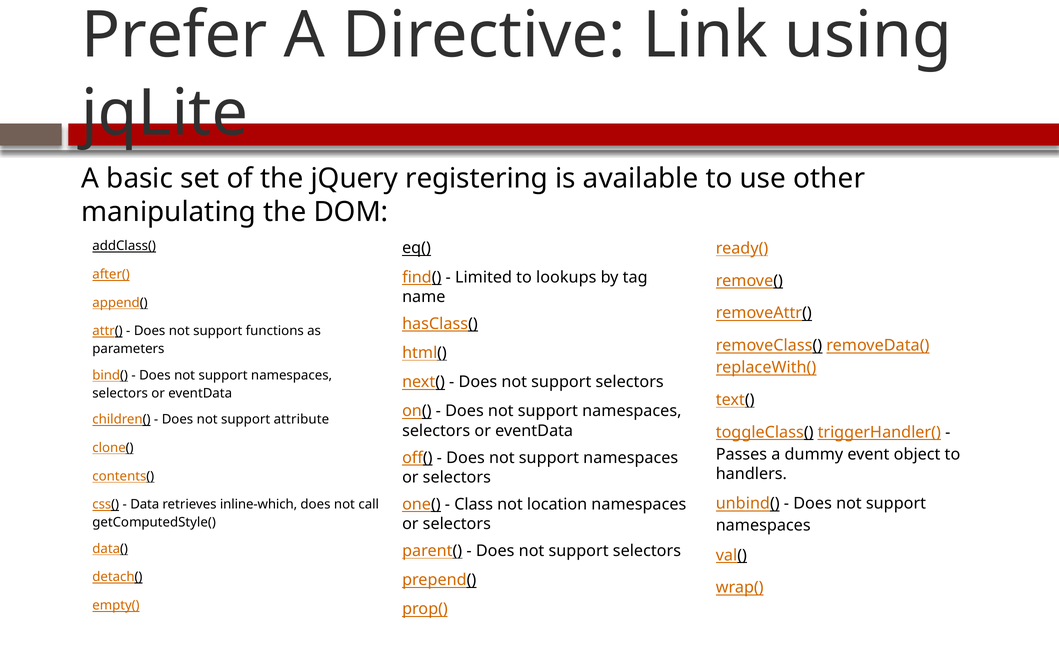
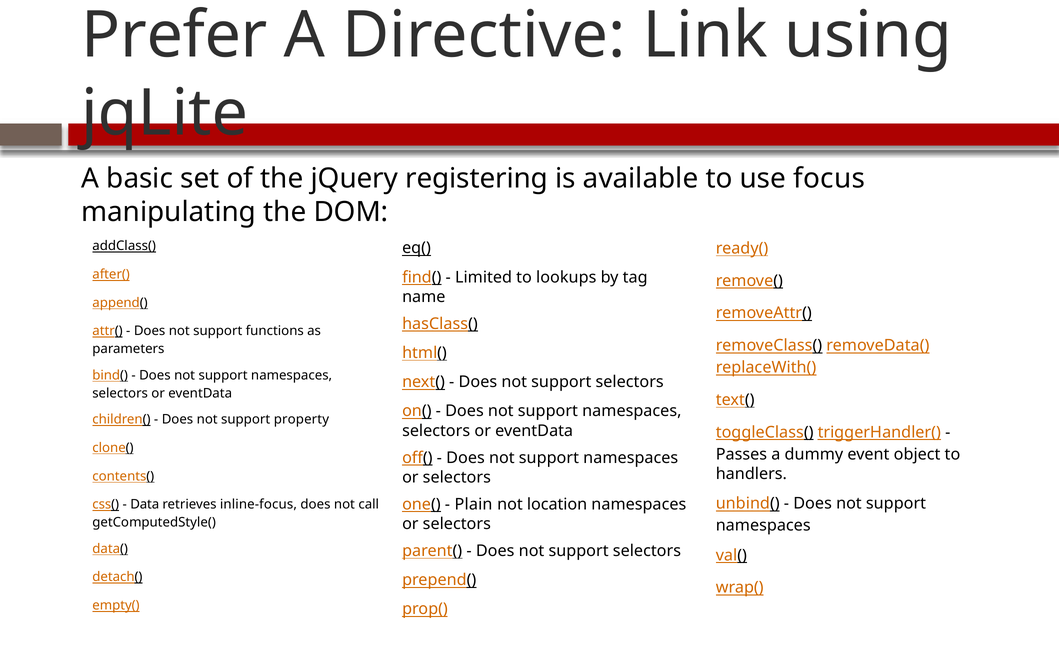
other: other -> focus (829, 178)
attribute: attribute -> property (301, 419)
Class: Class -> Plain (474, 504)
inline-which: inline-which -> inline-focus (258, 504)
